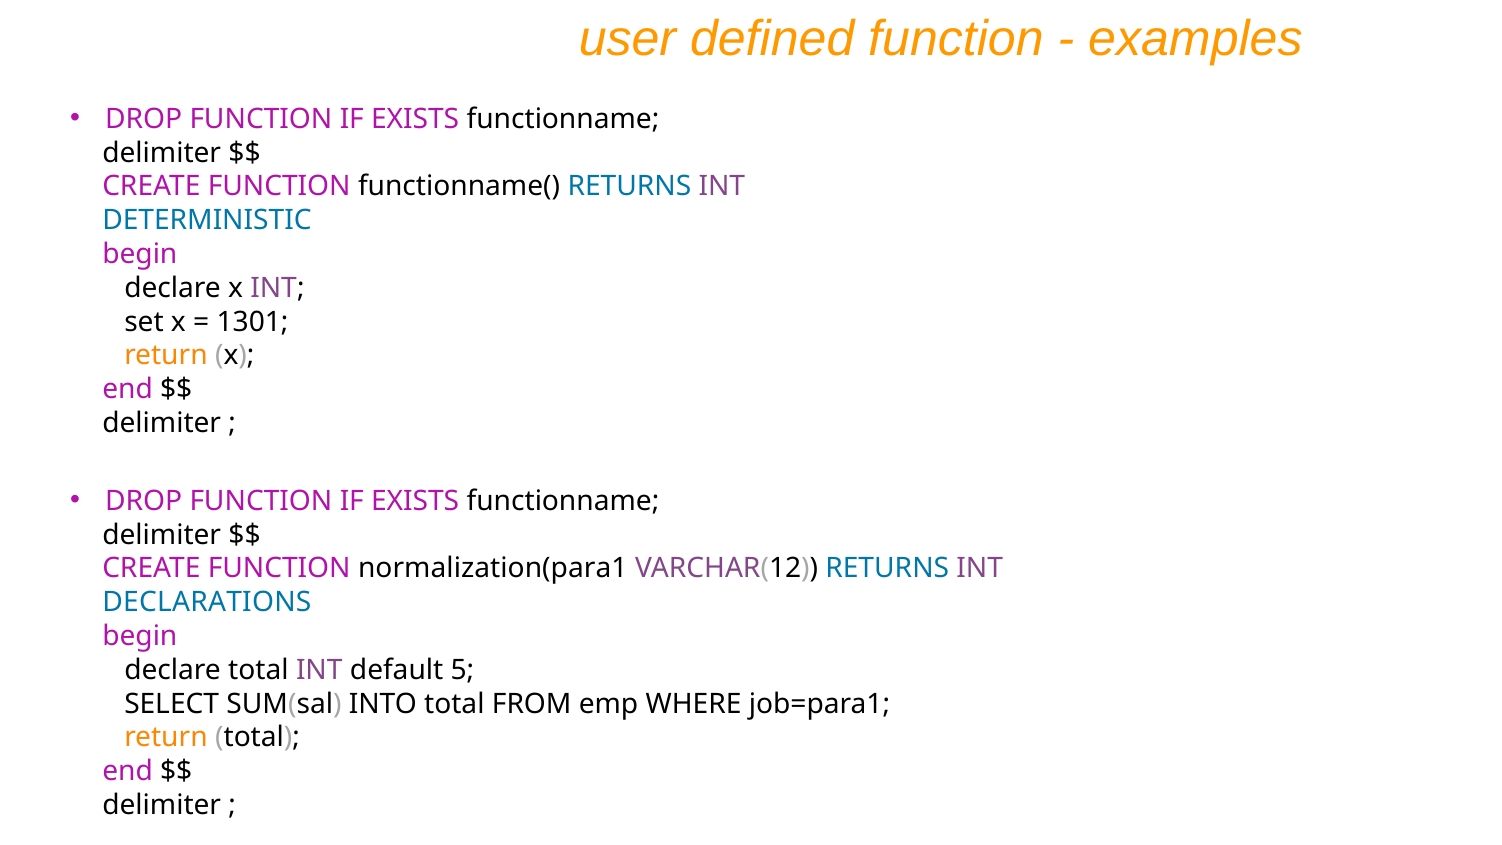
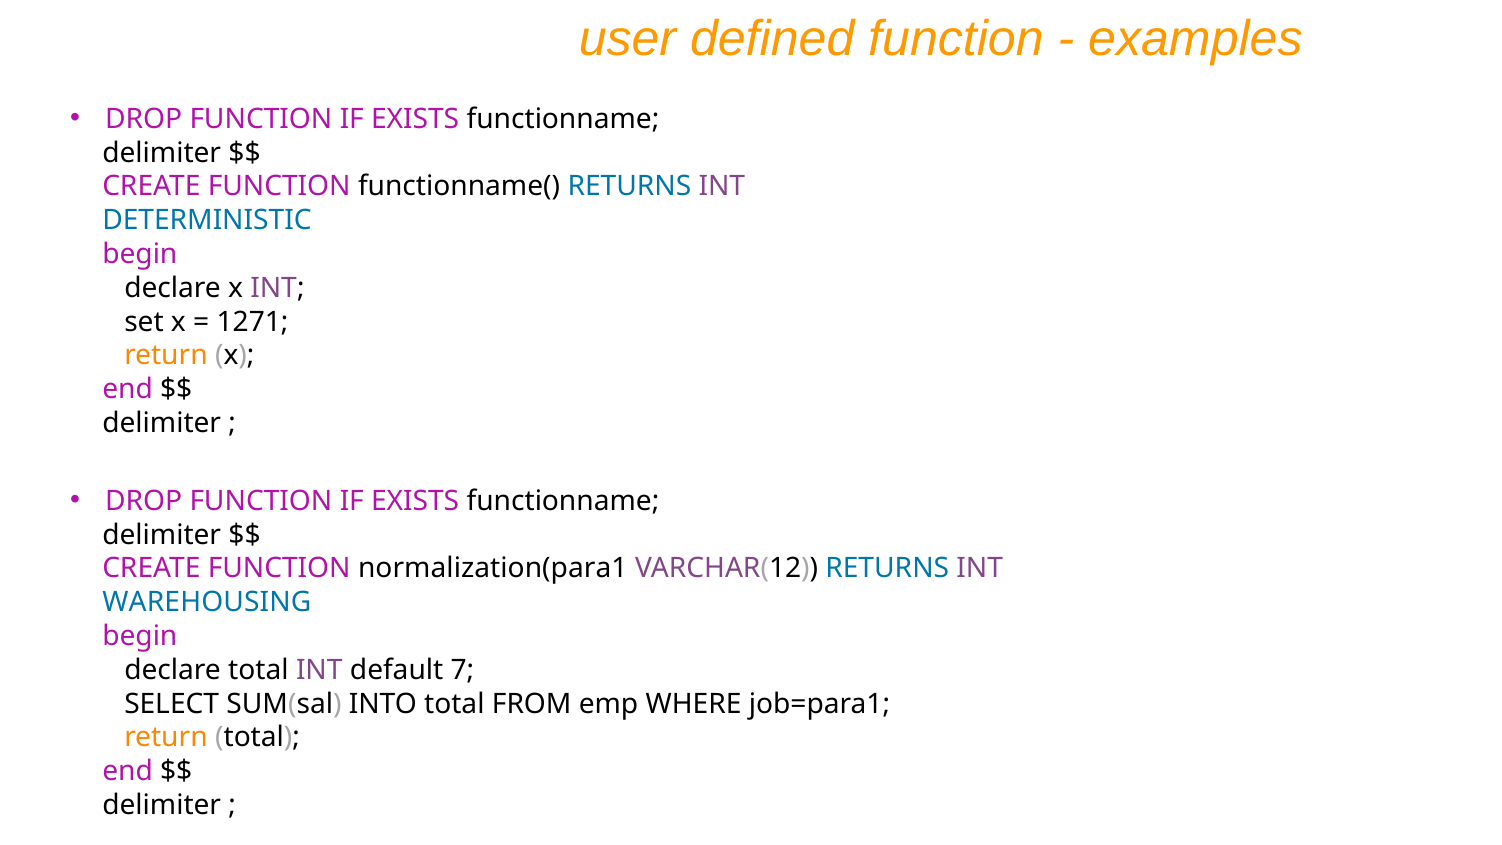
1301: 1301 -> 1271 (253, 322)
DECLARATIONS: DECLARATIONS -> WAREHOUSING (207, 602)
5: 5 -> 7 (462, 670)
